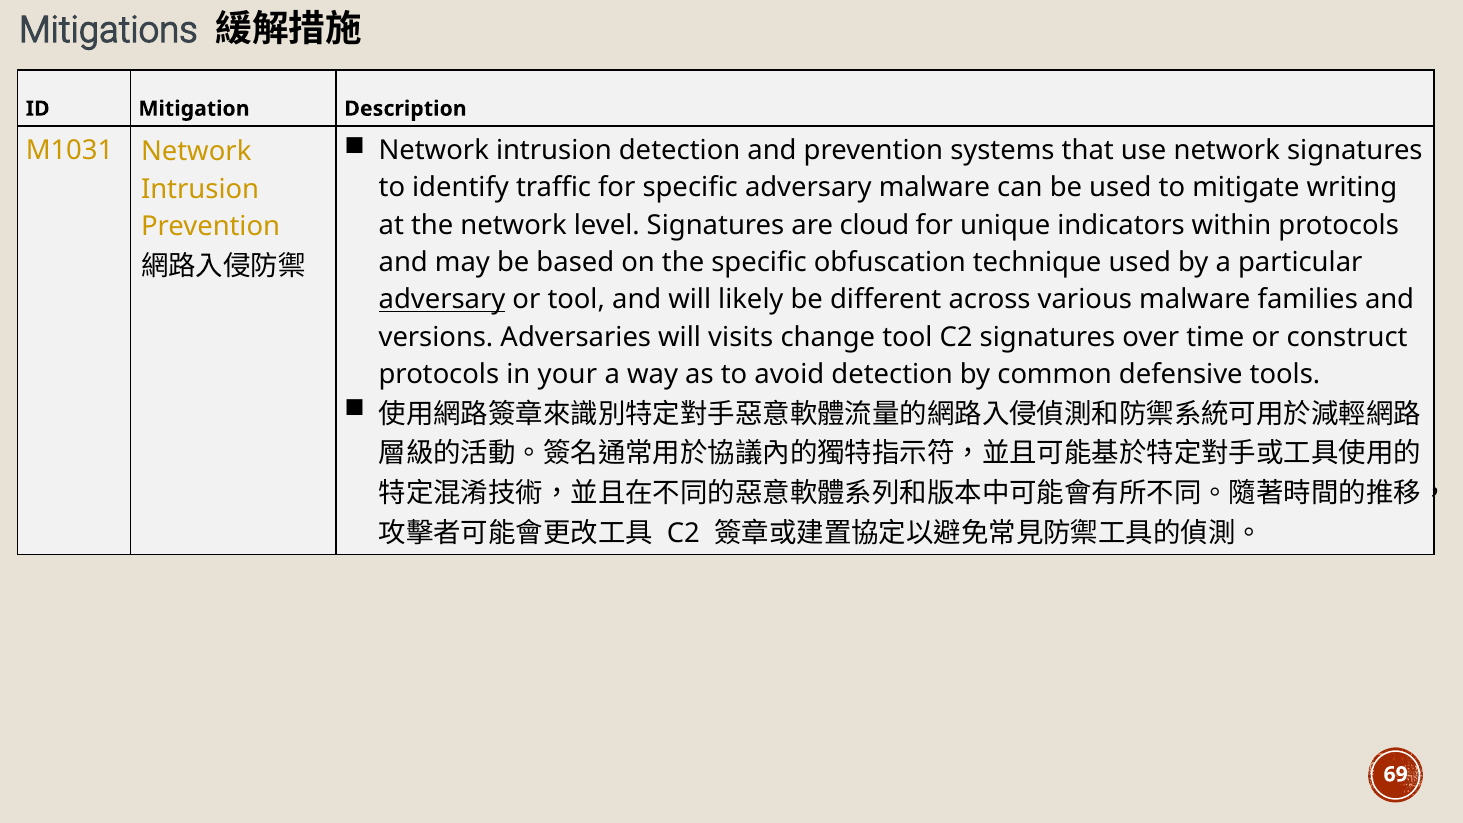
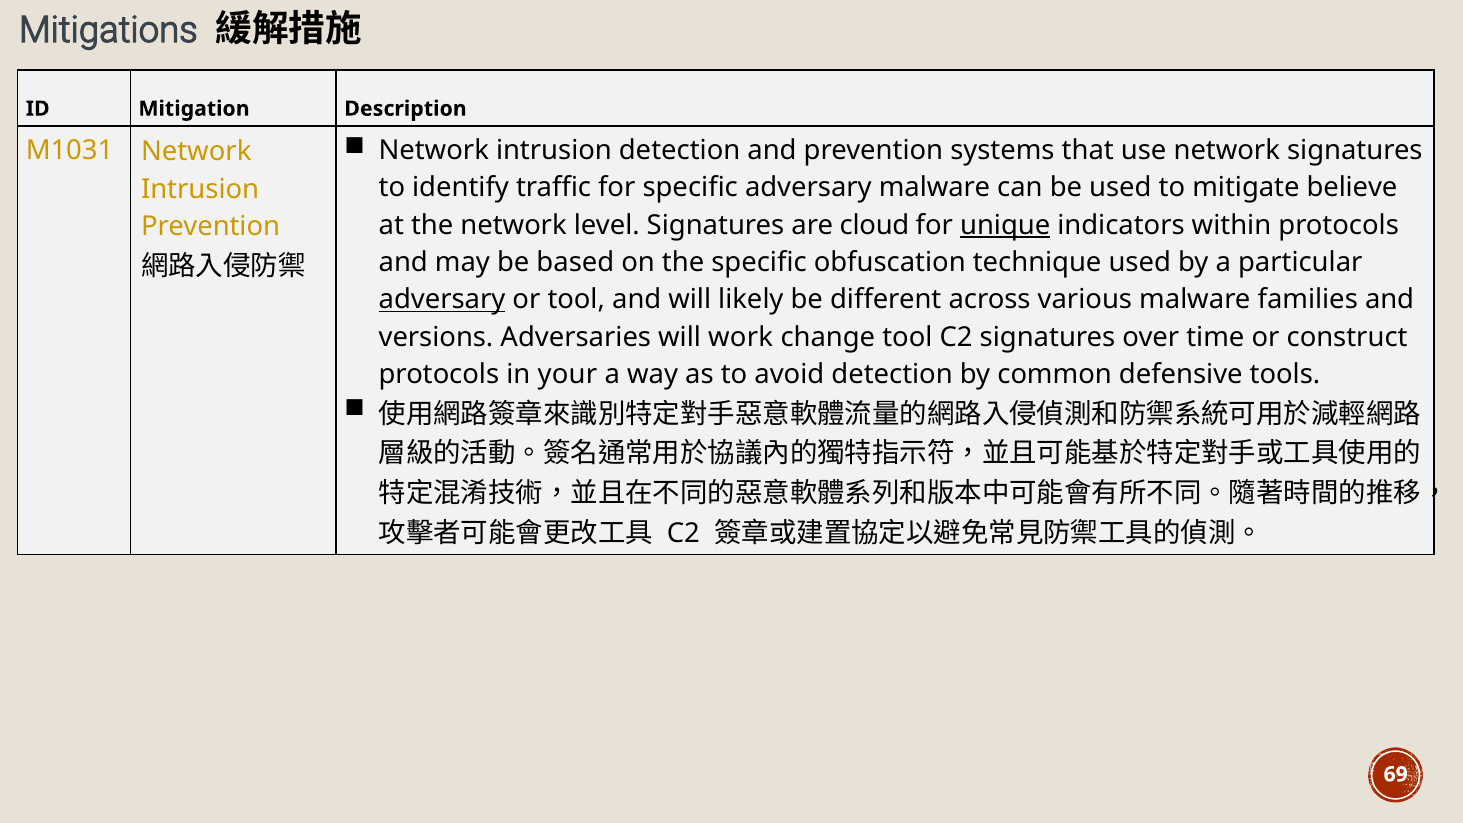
writing: writing -> believe (1352, 188)
unique underline: none -> present (1005, 225)
visits: visits -> work (741, 337)
